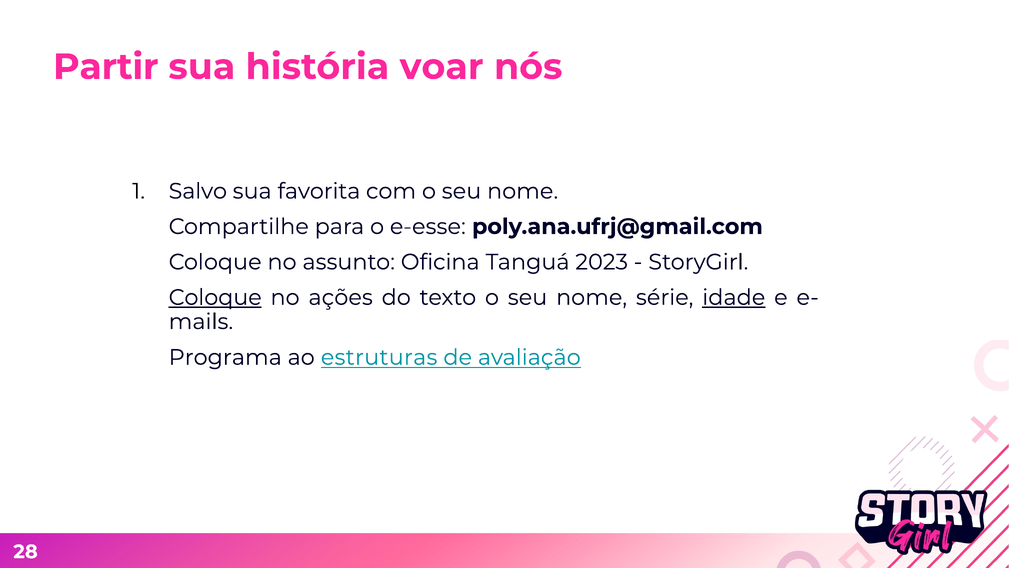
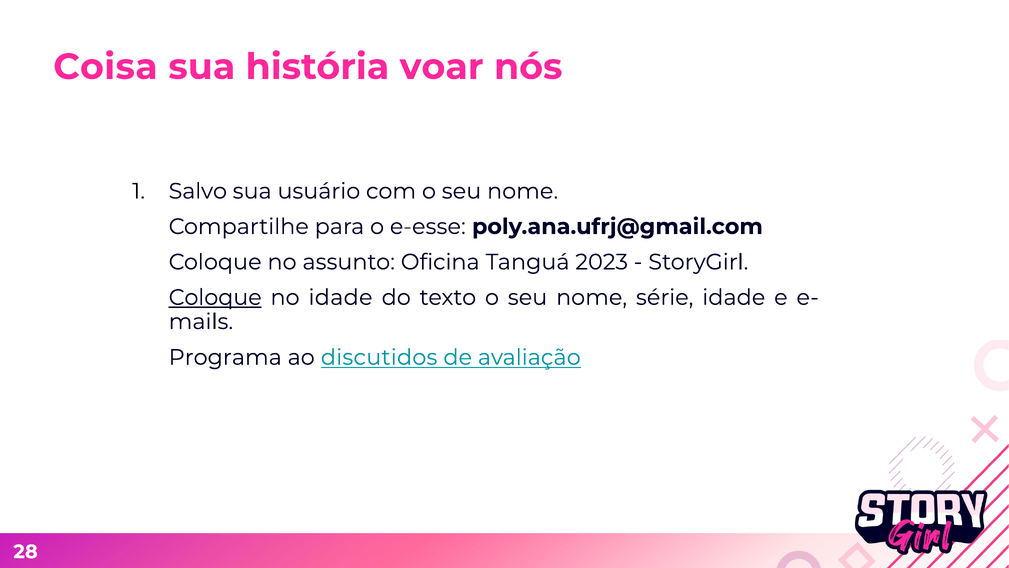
Partir: Partir -> Coisa (106, 67)
favorita: favorita -> usuário (319, 191)
no ações: ações -> idade (341, 297)
idade underline: present -> none (734, 297)
estruturas: estruturas -> discutidos (379, 357)
